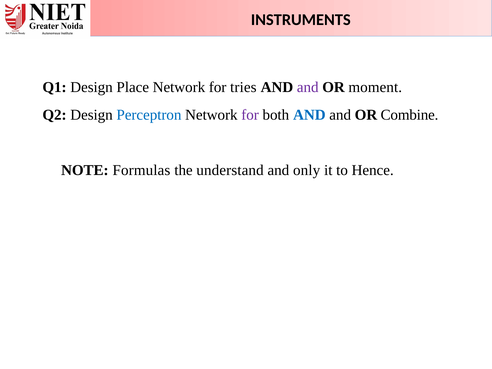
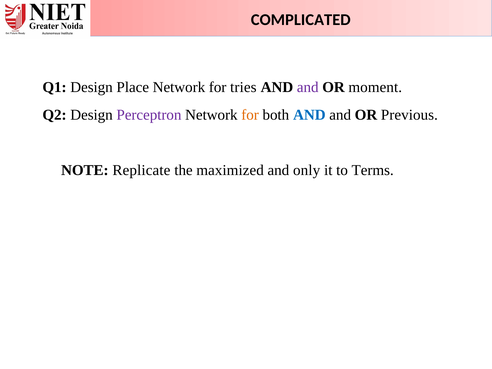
INSTRUMENTS: INSTRUMENTS -> COMPLICATED (301, 20)
Perceptron colour: blue -> purple (149, 115)
for colour: purple -> orange (250, 115)
Combine: Combine -> Previous (409, 115)
Formulas: Formulas -> Replicate (141, 170)
understand: understand -> maximized (230, 170)
Hence: Hence -> Terms (373, 170)
